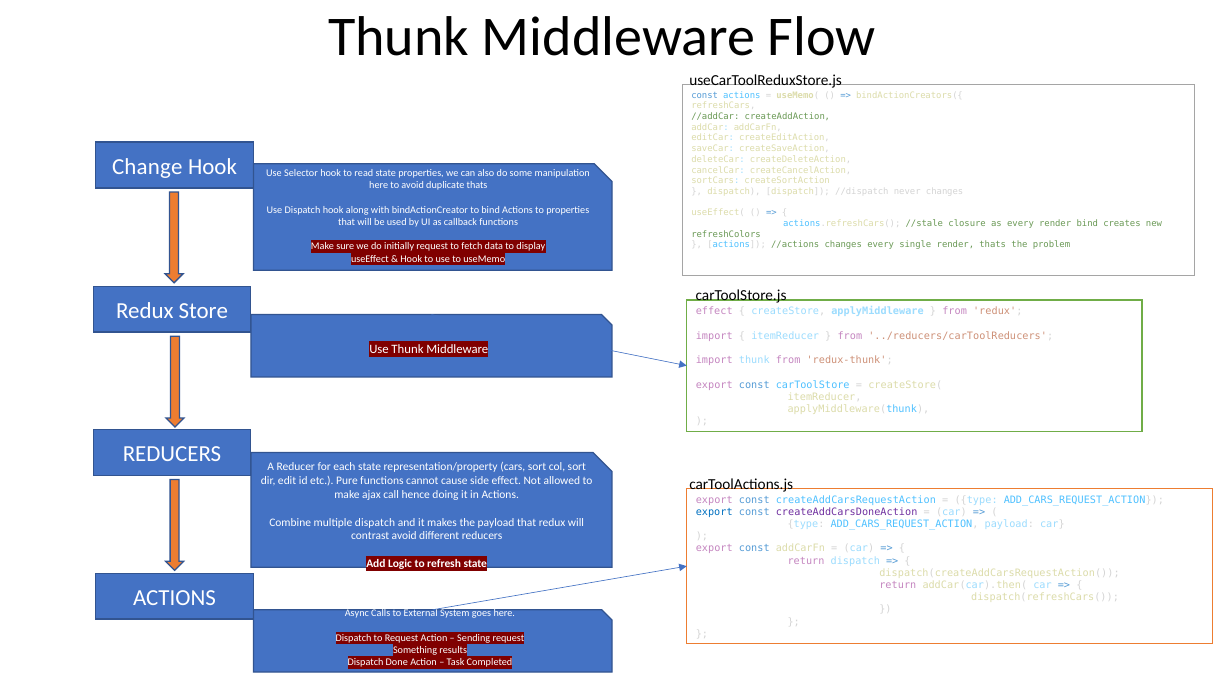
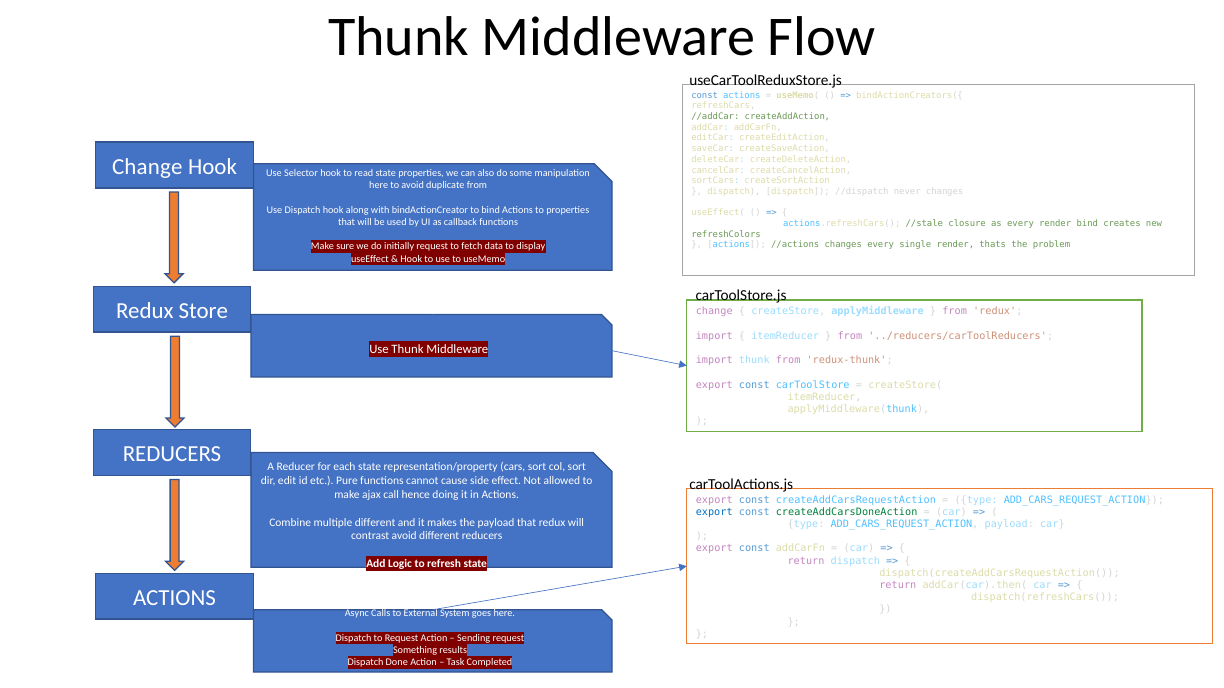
duplicate thats: thats -> from (477, 186)
effect: effect -> change (714, 312)
createAddCarsDoneAction colour: purple -> green (847, 512)
multiple dispatch: dispatch -> different (375, 523)
